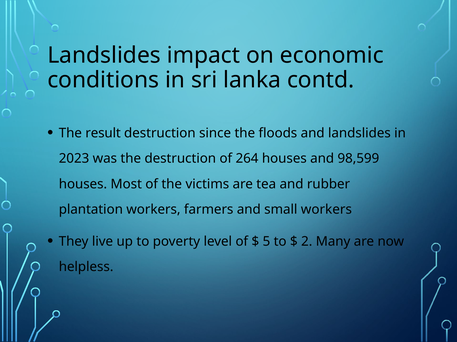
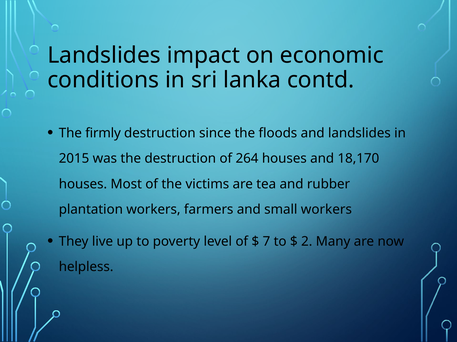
result: result -> firmly (103, 133)
2023: 2023 -> 2015 (74, 159)
98,599: 98,599 -> 18,170 (358, 159)
5: 5 -> 7 (266, 242)
